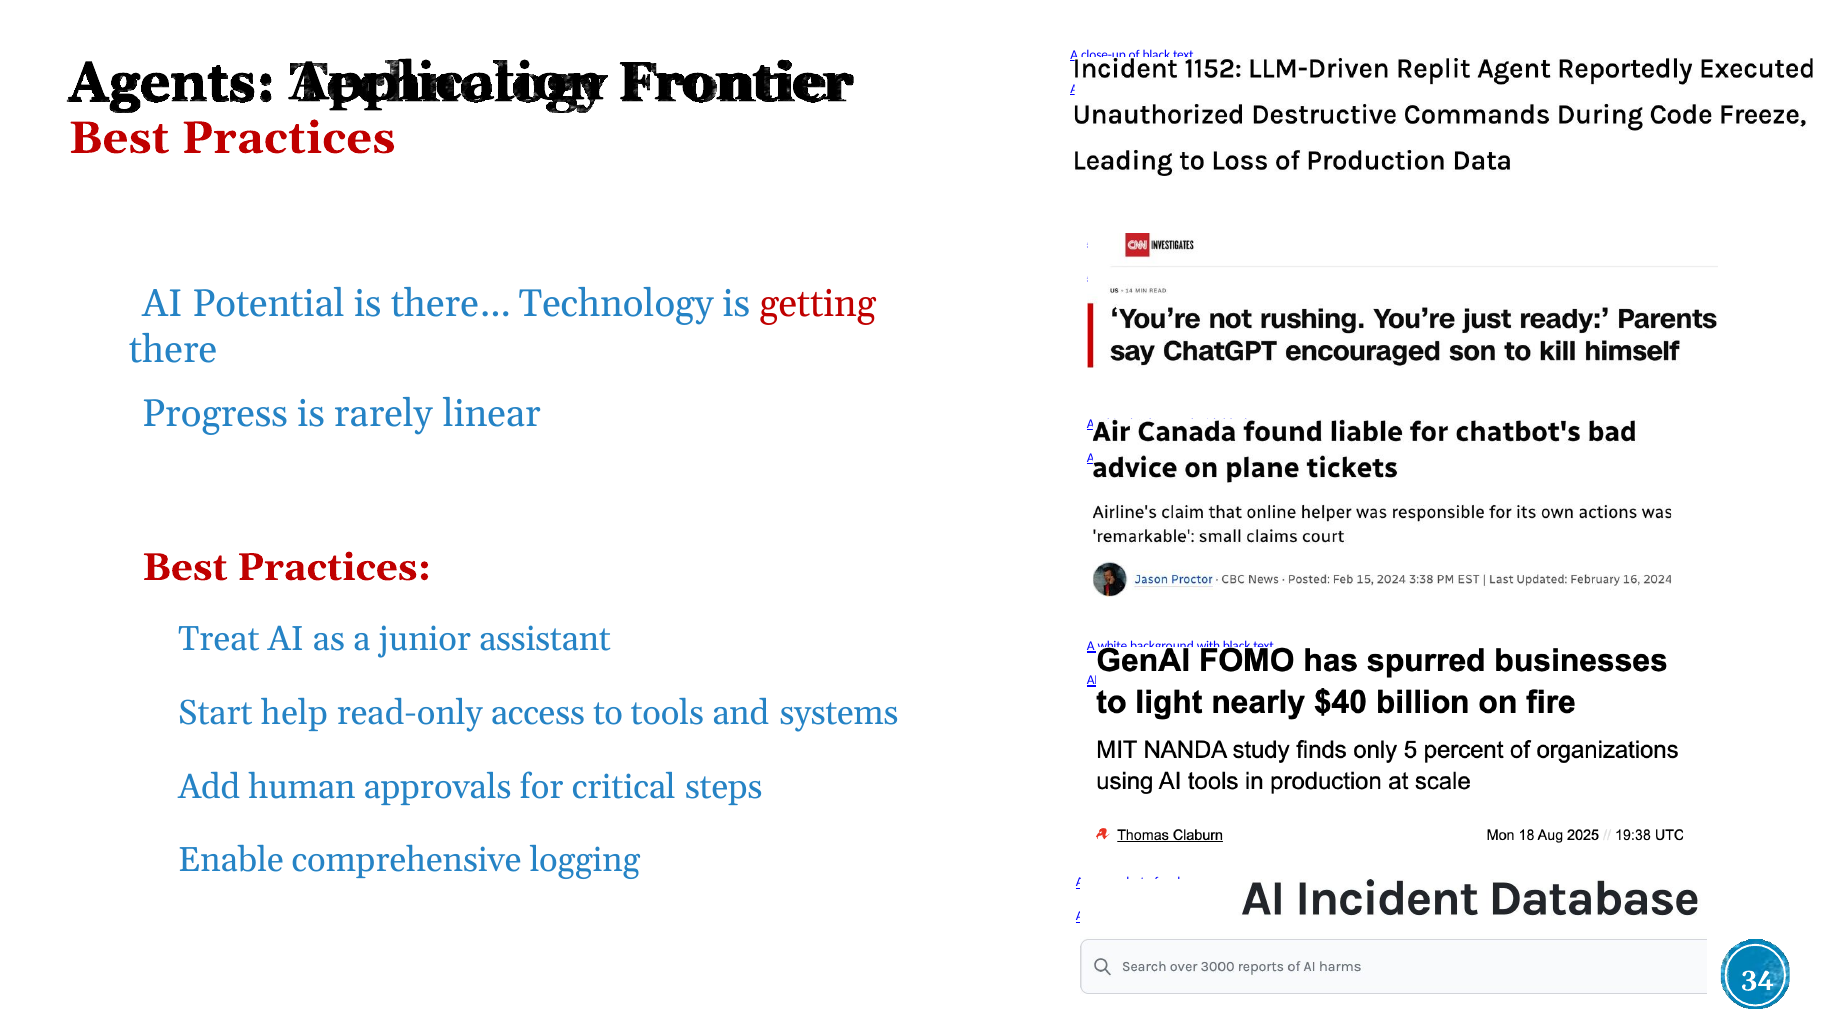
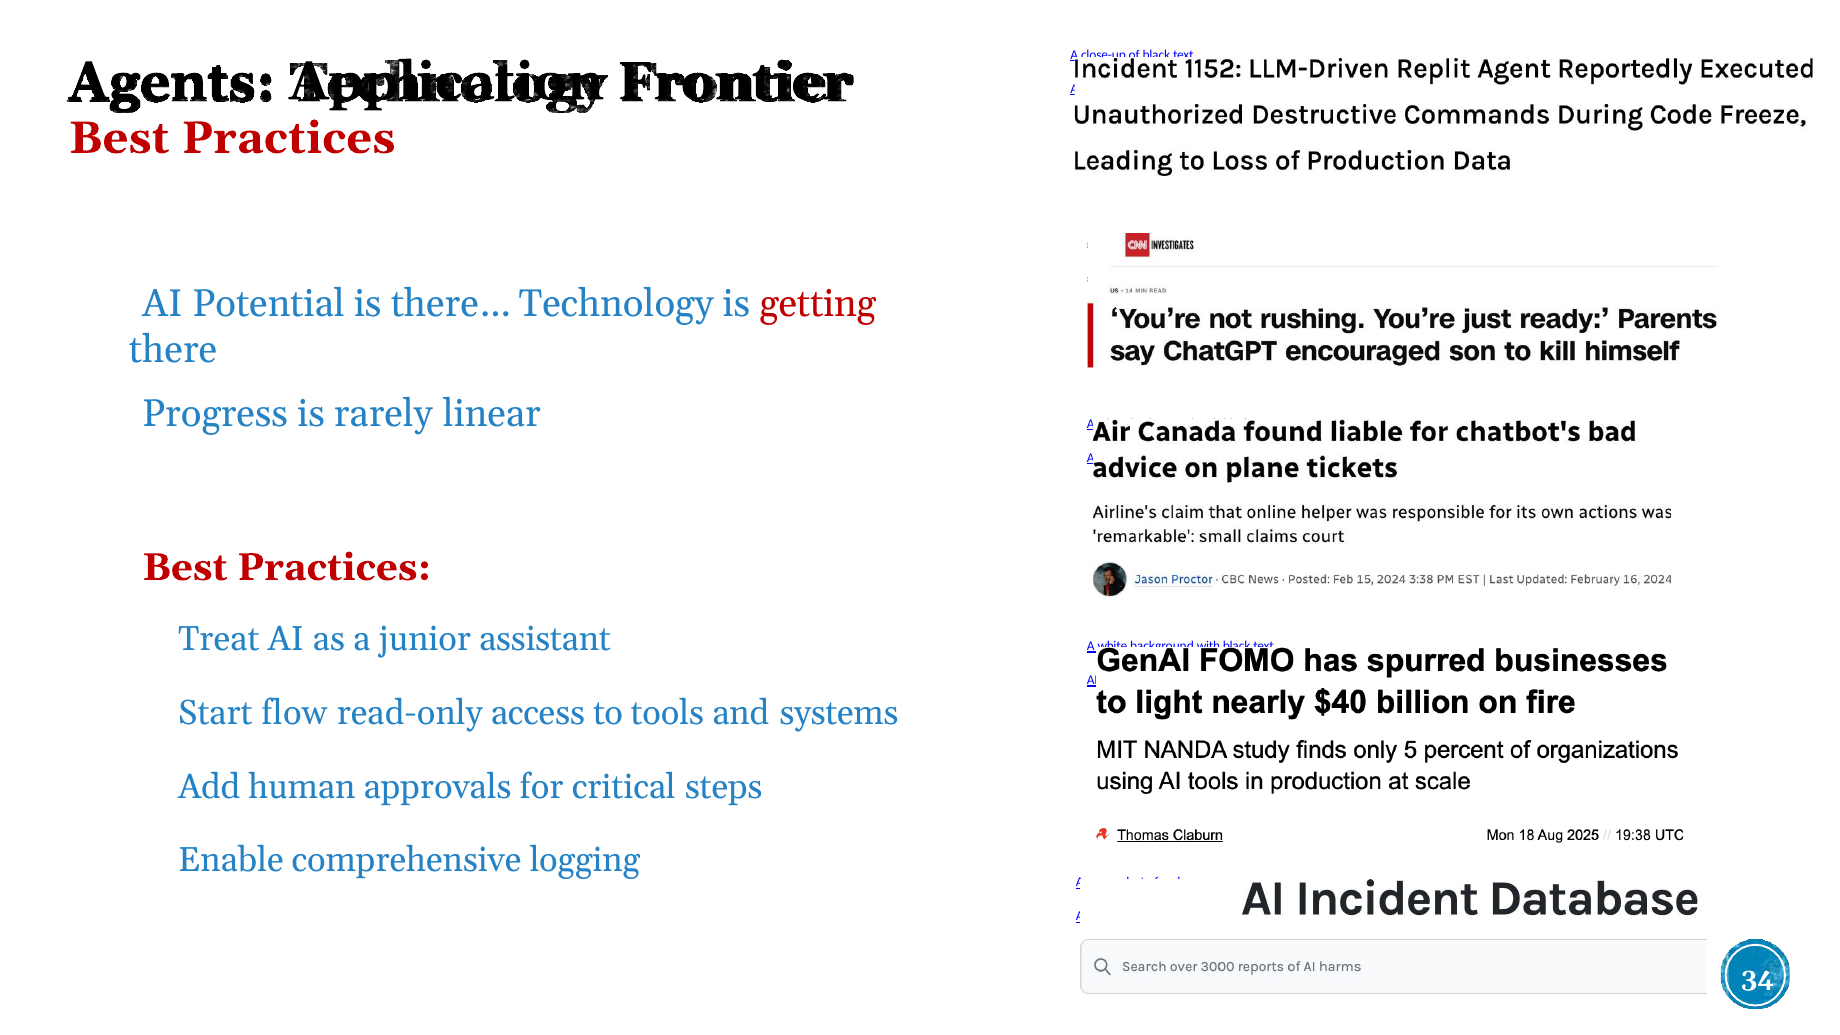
help: help -> flow (294, 714)
